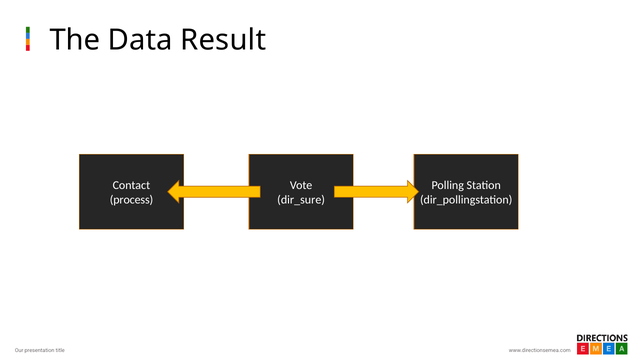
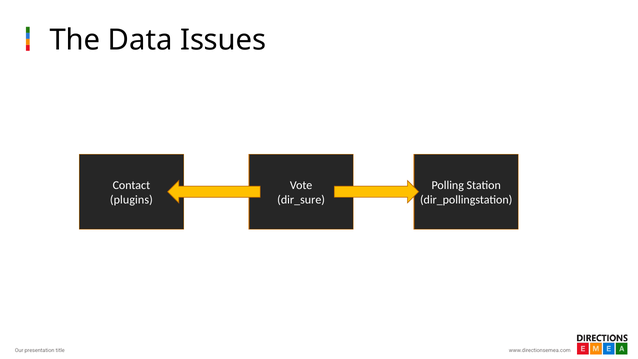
Result: Result -> Issues (223, 40)
process: process -> plugins (131, 200)
